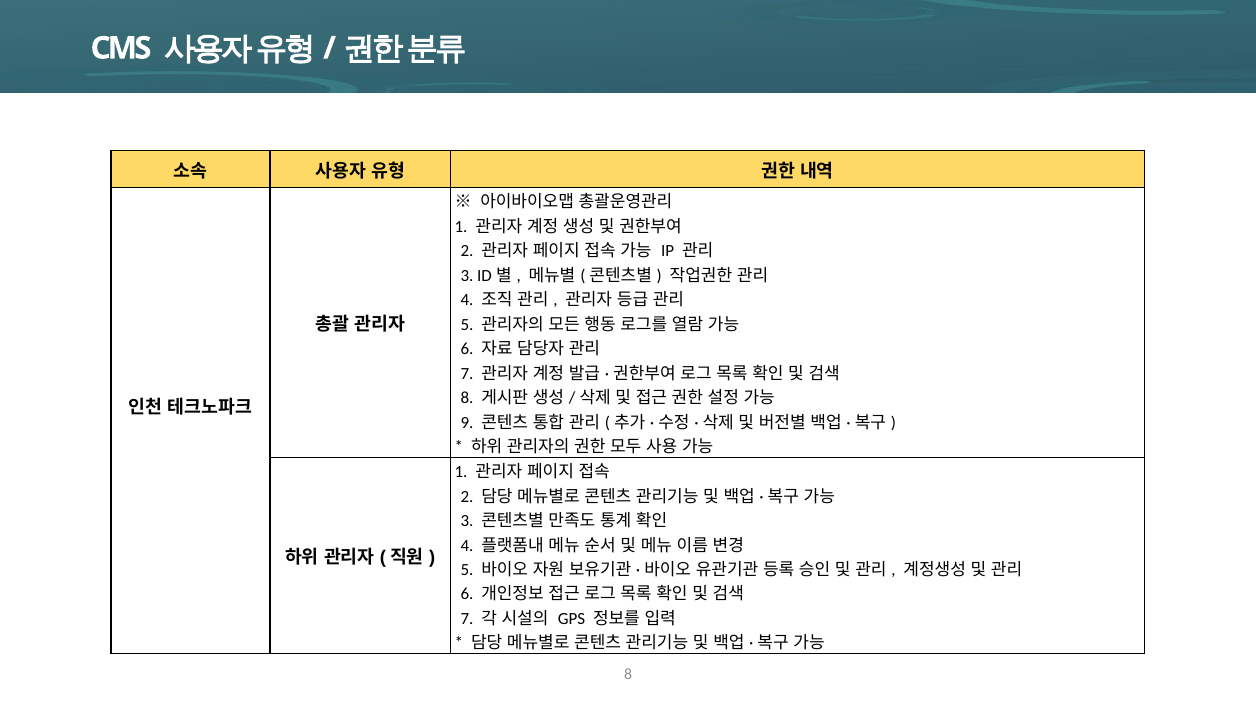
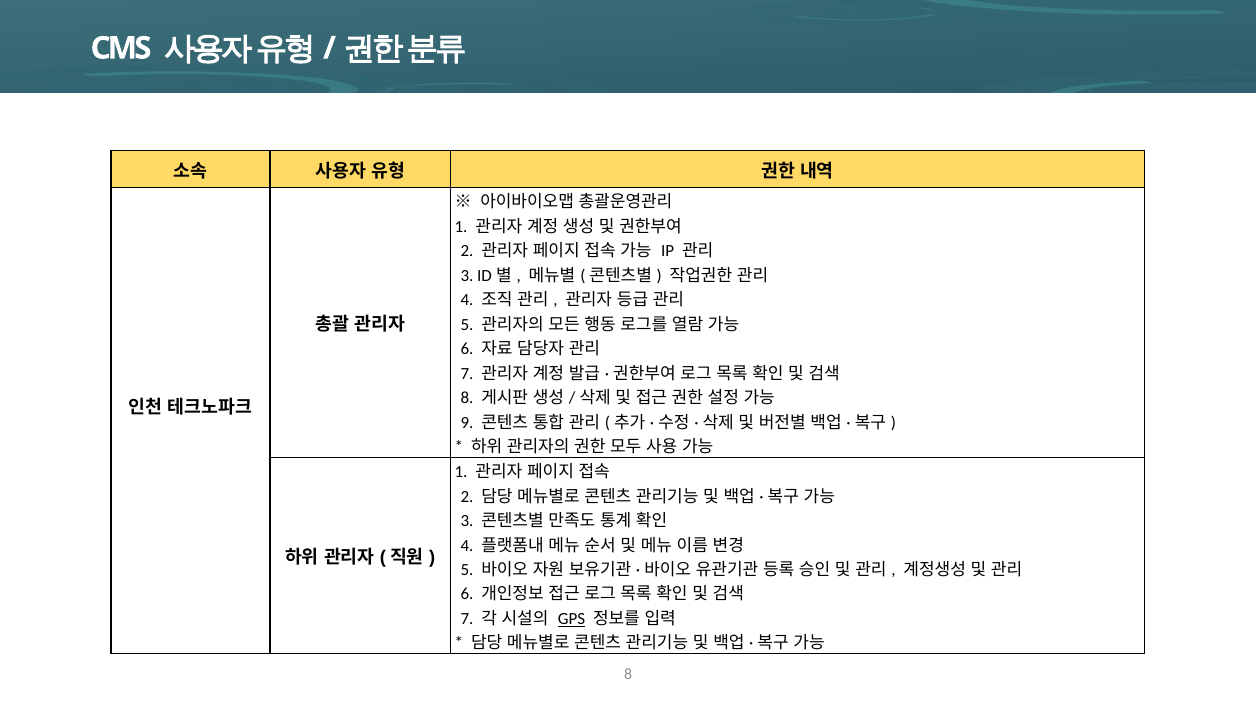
GPS underline: none -> present (572, 619)
